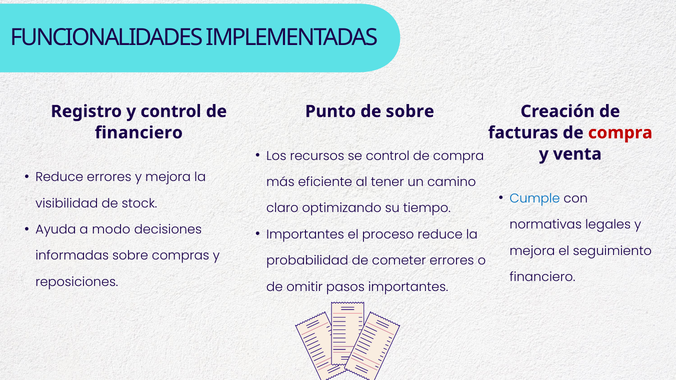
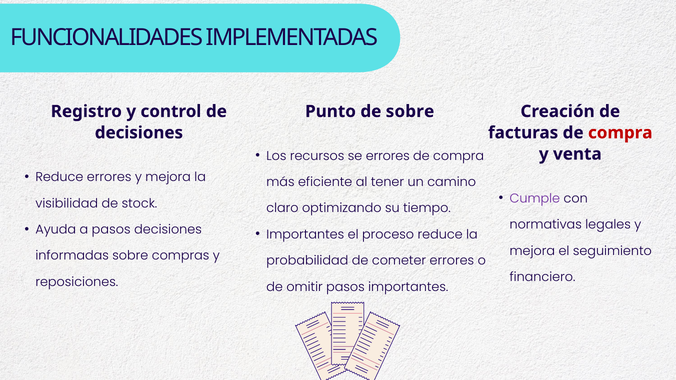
financiero: financiero -> decisiones (139, 133)
se control: control -> errores (388, 156)
Cumple colour: blue -> purple (535, 199)
a modo: modo -> pasos (111, 230)
